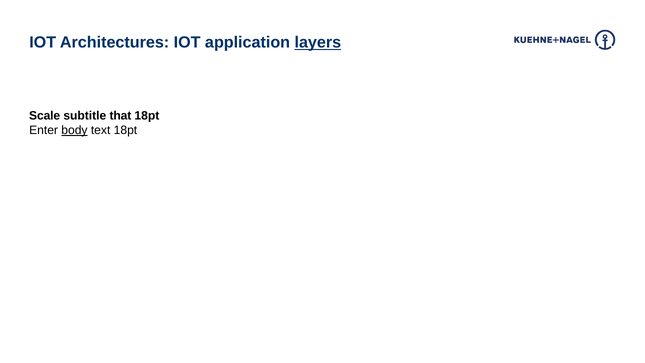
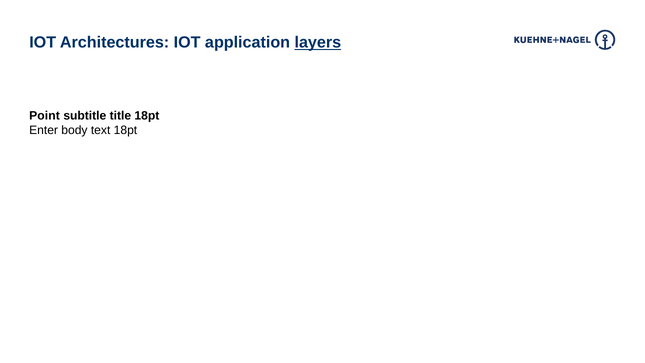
Scale: Scale -> Point (45, 116)
that: that -> title (120, 116)
body underline: present -> none (74, 130)
